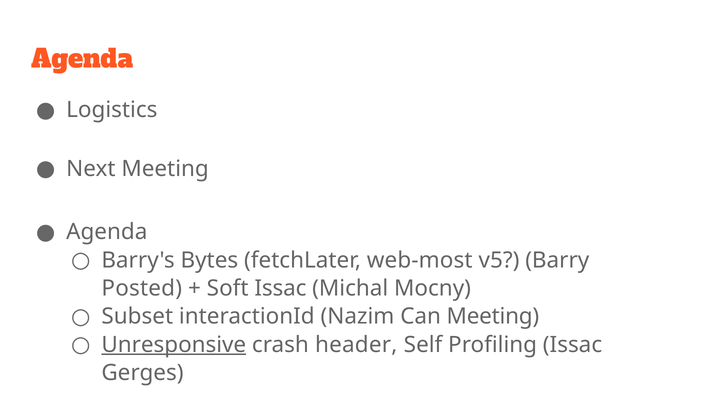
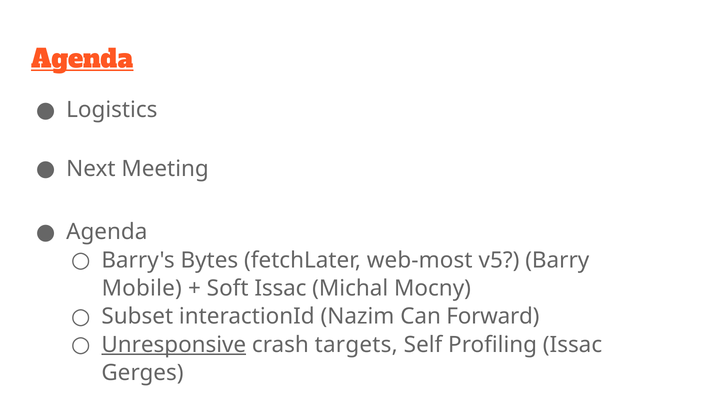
Agenda underline: none -> present (82, 59)
Posted: Posted -> Mobile (142, 288)
Can Meeting: Meeting -> Forward (493, 317)
header: header -> targets (356, 345)
